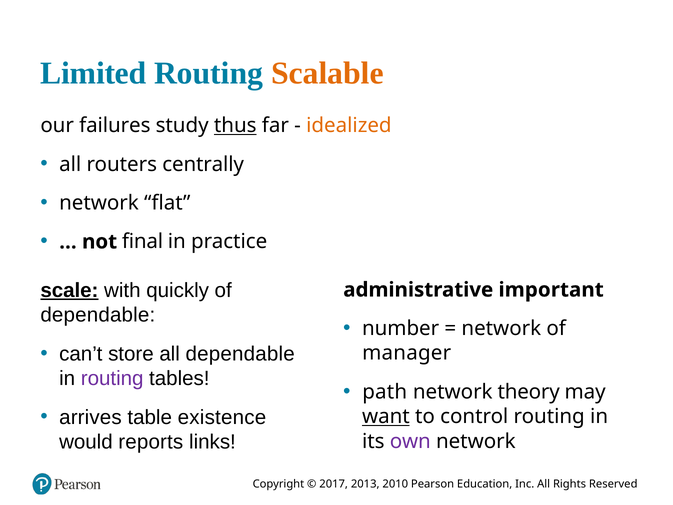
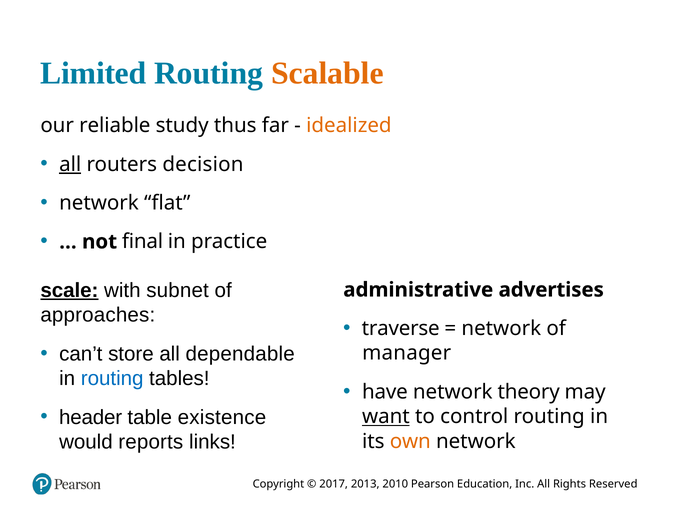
failures: failures -> reliable (115, 126)
thus underline: present -> none (235, 126)
all underline: none -> present (70, 164)
centrally: centrally -> decision (203, 164)
quickly: quickly -> subnet (178, 290)
important: important -> advertises (551, 290)
dependable: dependable -> approaches (98, 315)
number: number -> traverse (401, 328)
routing colour: purple -> blue (112, 378)
path: path -> have (385, 392)
arrives: arrives -> header (91, 417)
own colour: purple -> orange (410, 441)
